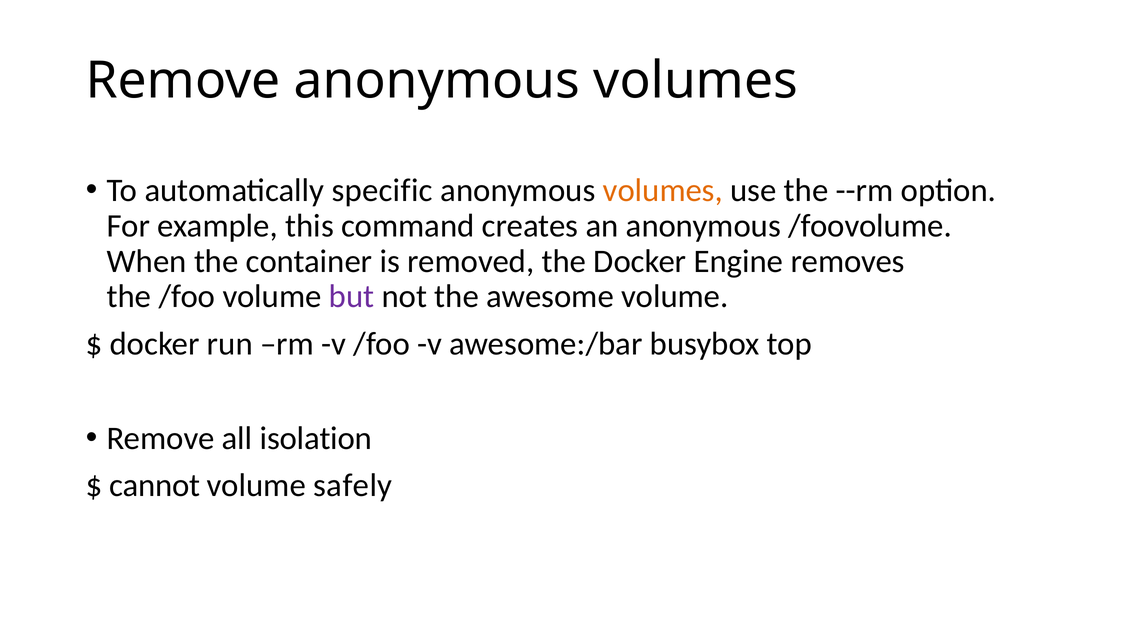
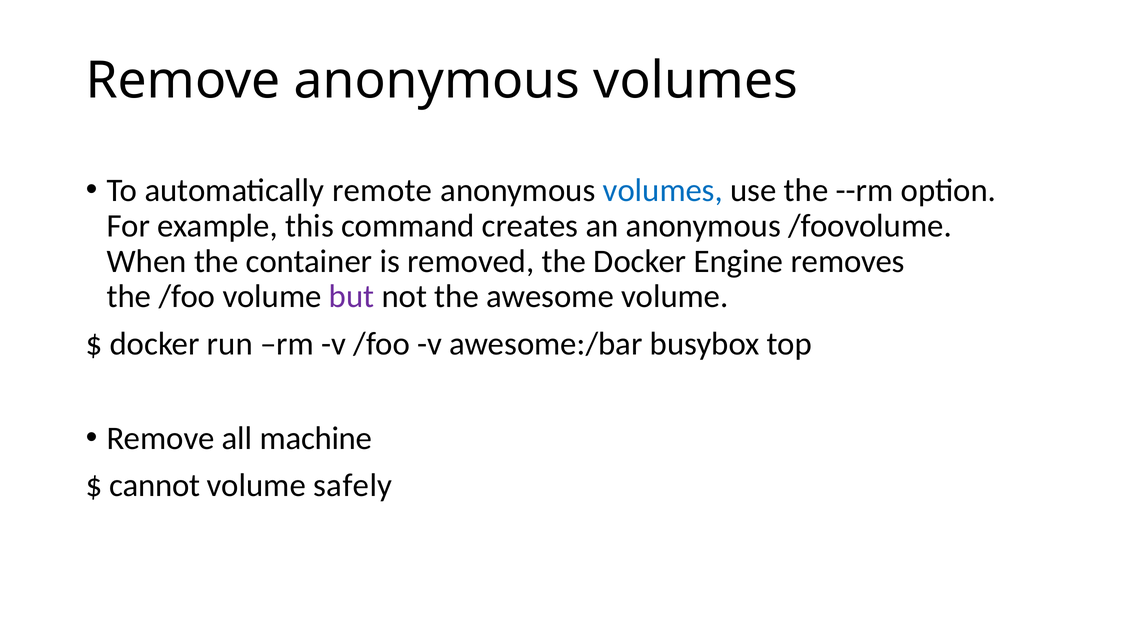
specific: specific -> remote (382, 190)
volumes colour: orange -> blue (663, 190)
isolation: isolation -> machine (316, 438)
